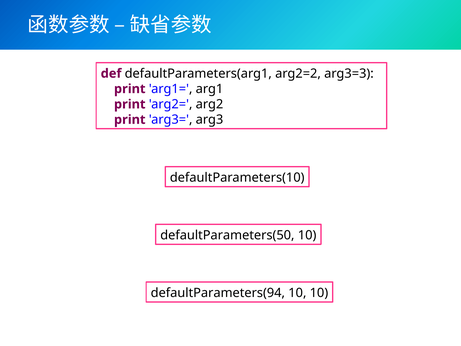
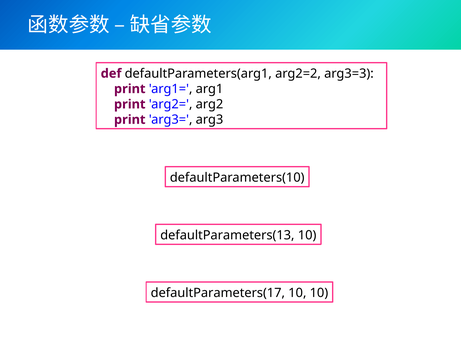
defaultParameters(50: defaultParameters(50 -> defaultParameters(13 (227, 235)
defaultParameters(94: defaultParameters(94 -> defaultParameters(17 (218, 293)
